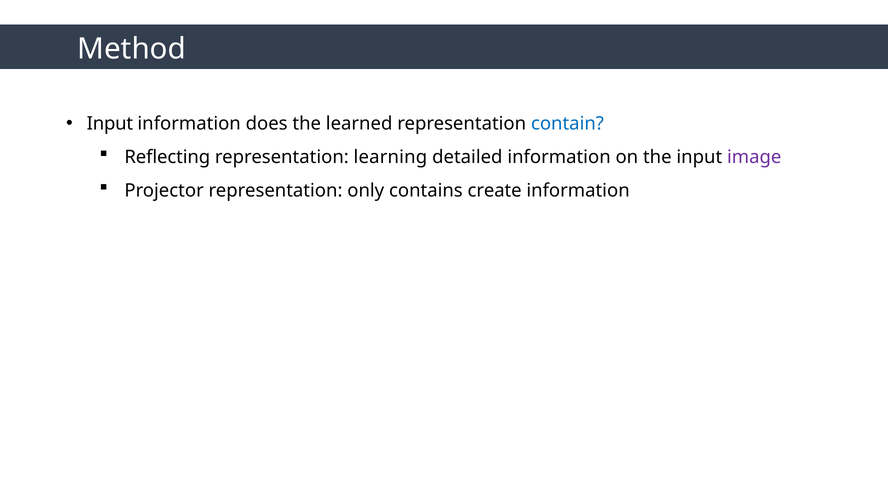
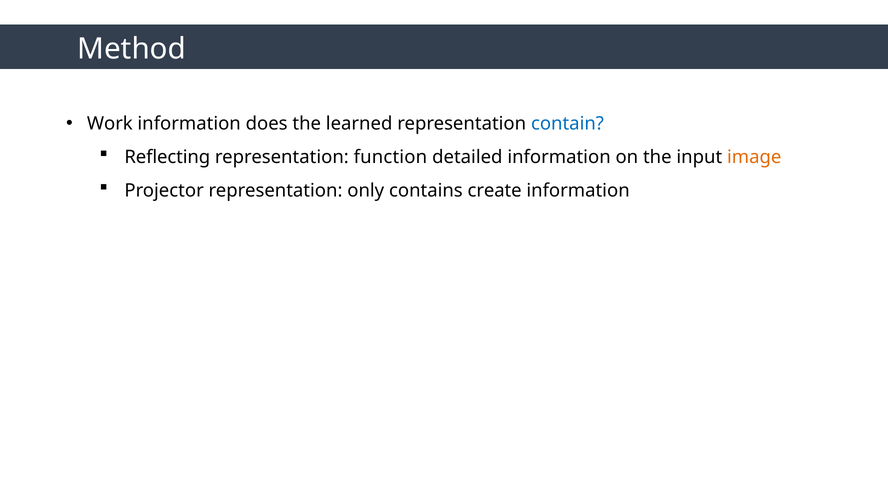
Input: Input -> Work (110, 124)
learning: learning -> function (390, 157)
image colour: purple -> orange (754, 157)
